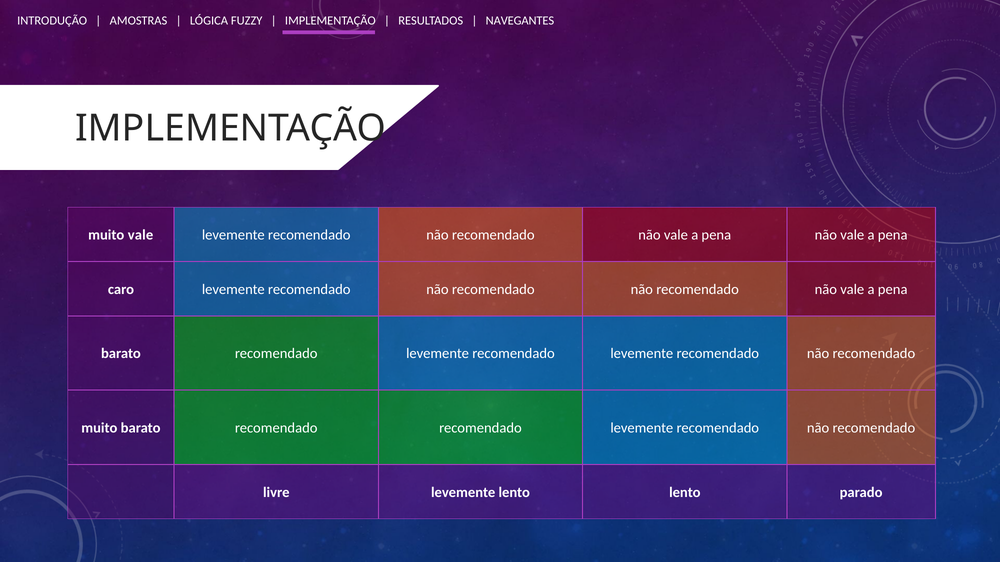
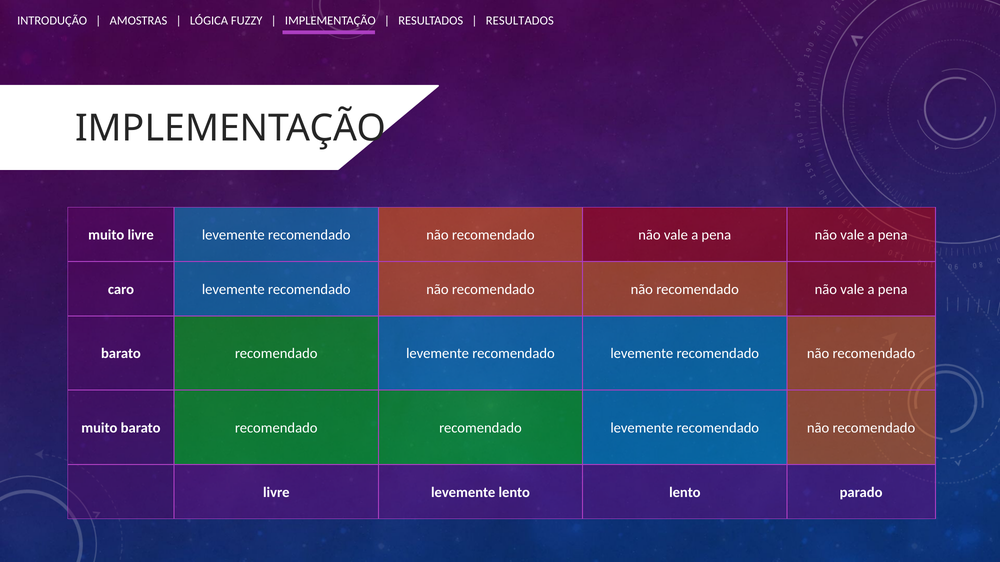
NAVEGANTES: NAVEGANTES -> RESULTADOS (520, 21)
muito vale: vale -> livre (141, 235)
